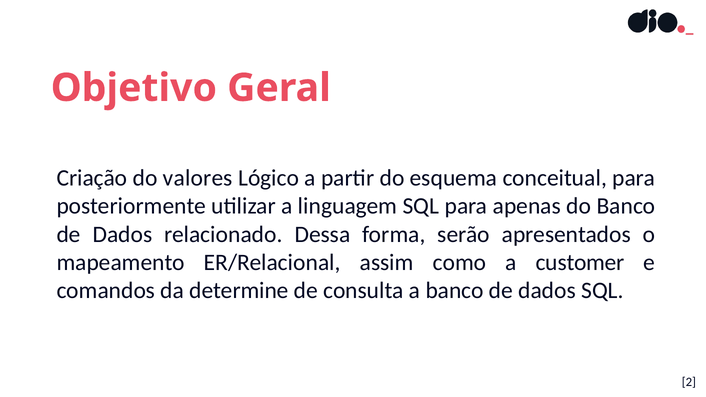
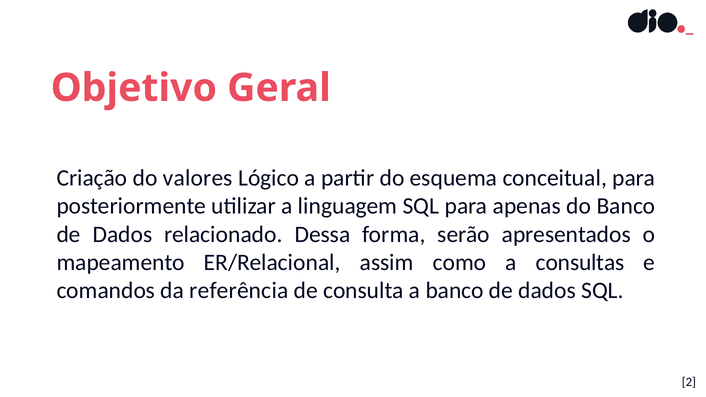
customer: customer -> consultas (580, 263)
determine: determine -> referência (239, 291)
